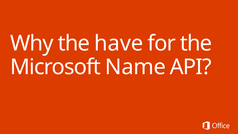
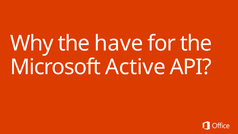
Name: Name -> Active (135, 67)
